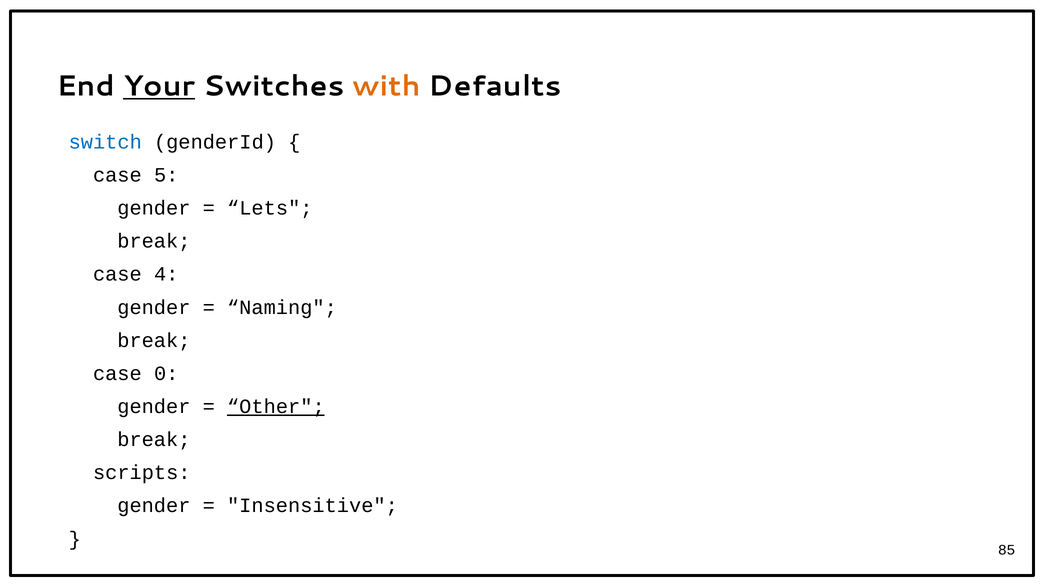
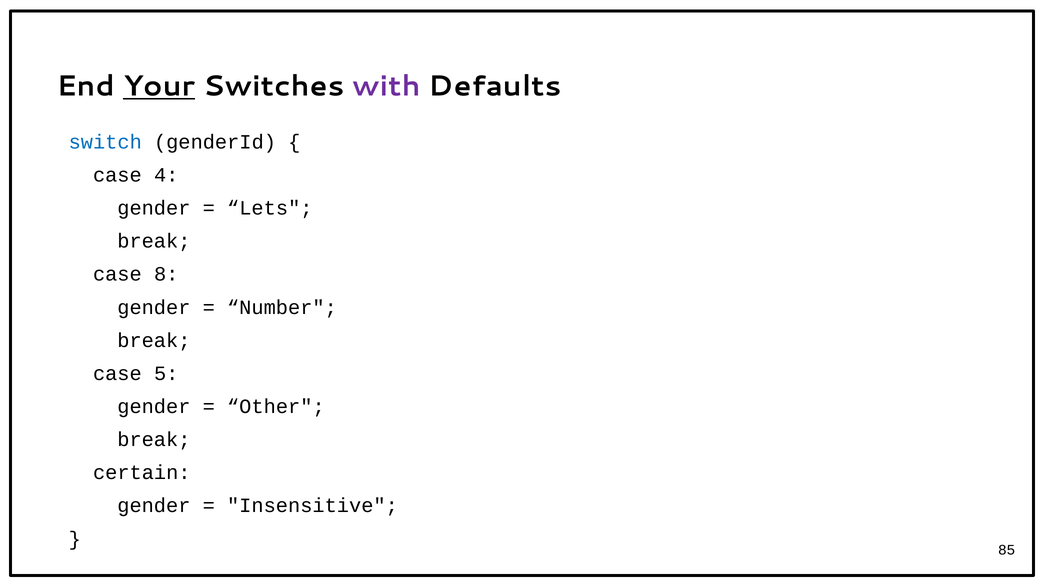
with colour: orange -> purple (386, 86)
5: 5 -> 4 (166, 175)
4: 4 -> 8 (166, 274)
Naming: Naming -> Number (282, 307)
0: 0 -> 5 (166, 374)
Other underline: present -> none (276, 407)
scripts: scripts -> certain (142, 473)
